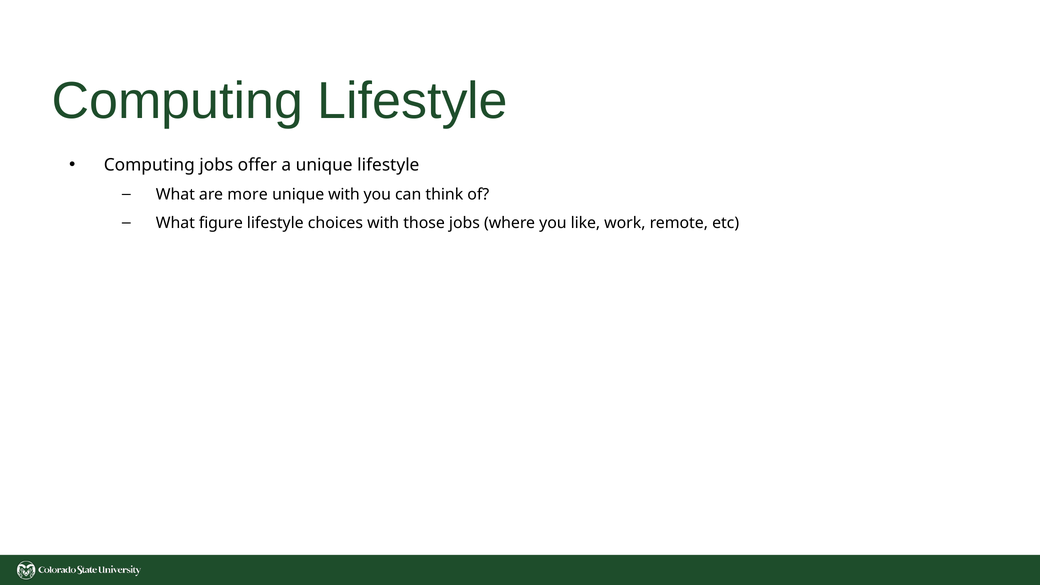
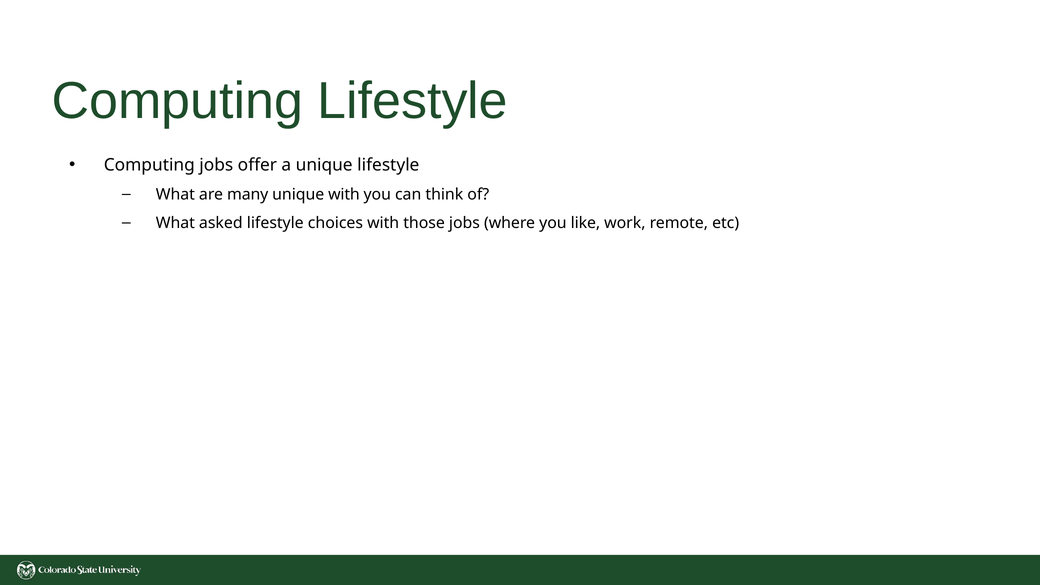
more: more -> many (248, 194)
figure: figure -> asked (221, 223)
